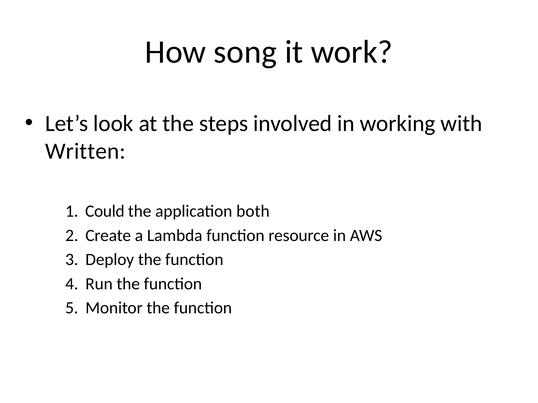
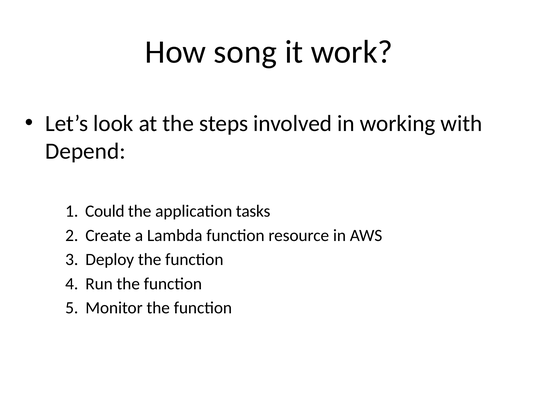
Written: Written -> Depend (85, 151)
both: both -> tasks (253, 211)
